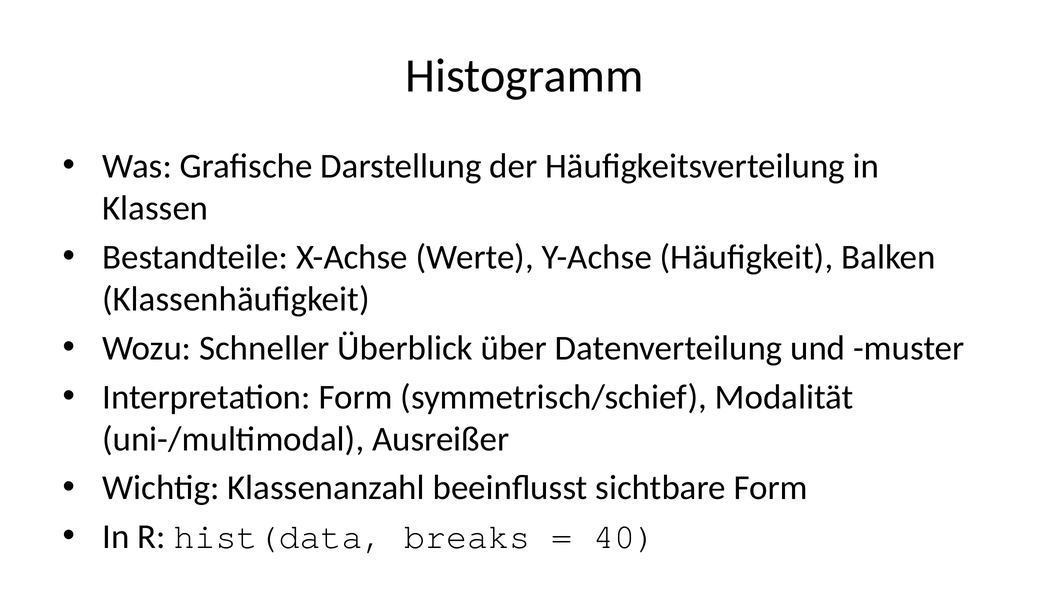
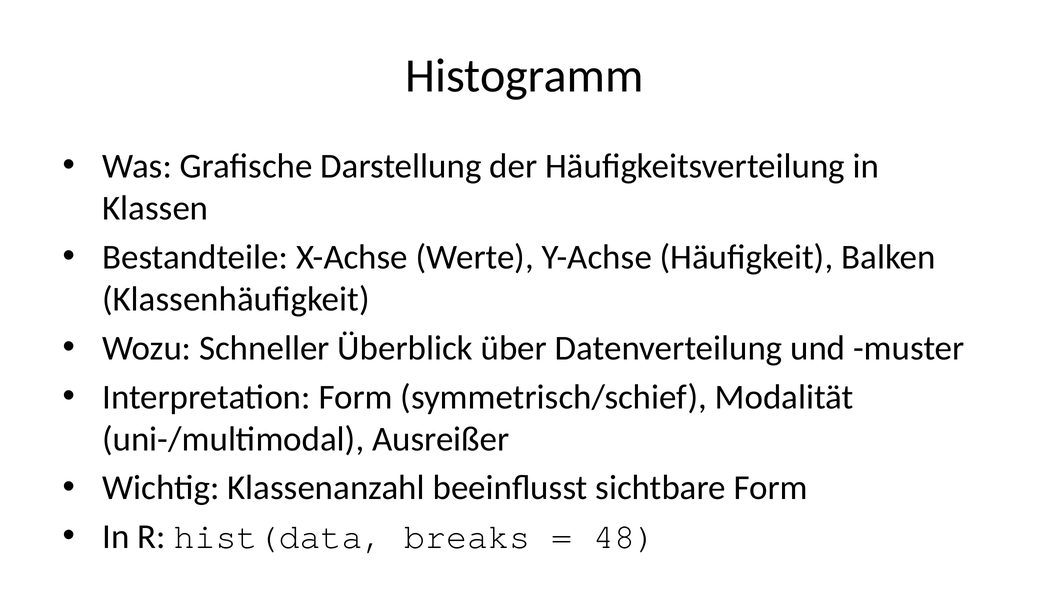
40: 40 -> 48 (625, 537)
